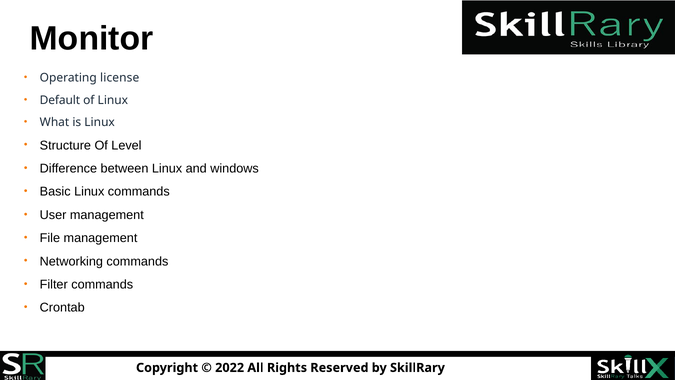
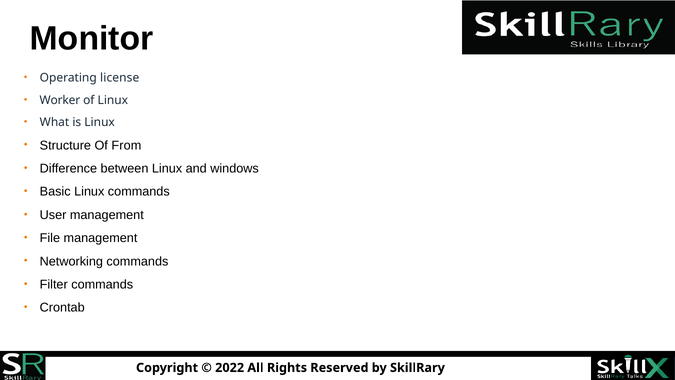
Default: Default -> Worker (60, 100)
Level: Level -> From (126, 145)
